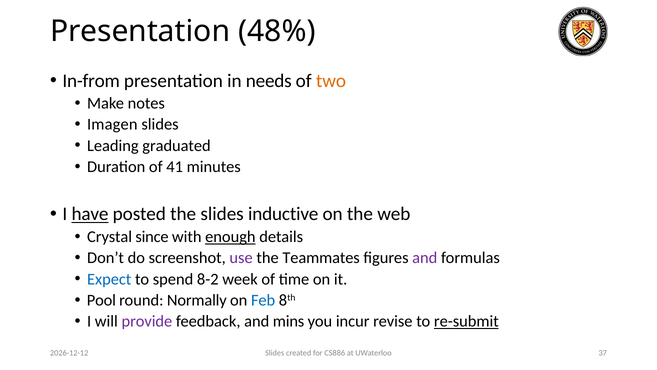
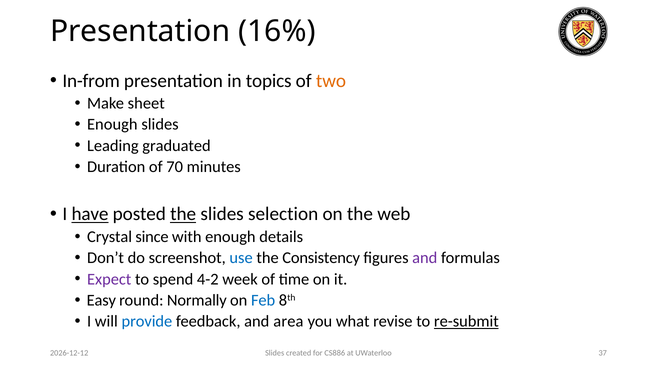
48%: 48% -> 16% (277, 31)
needs: needs -> topics (269, 81)
notes: notes -> sheet (146, 103)
Imagen: Imagen -> Enough (112, 124)
41: 41 -> 70 (175, 167)
the underline: none -> present (183, 214)
inductive: inductive -> selection (283, 214)
enough underline: present -> none (230, 236)
use colour: purple -> blue (241, 258)
Teammates: Teammates -> Consistency (321, 258)
Expect colour: blue -> purple (109, 279)
8-2: 8-2 -> 4-2 (208, 279)
Pool: Pool -> Easy (101, 300)
provide colour: purple -> blue (147, 321)
mins: mins -> area (288, 321)
incur: incur -> what (353, 321)
